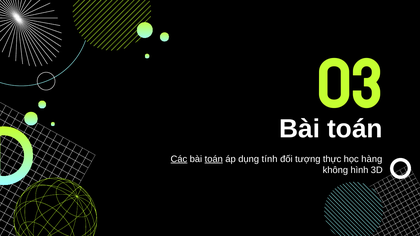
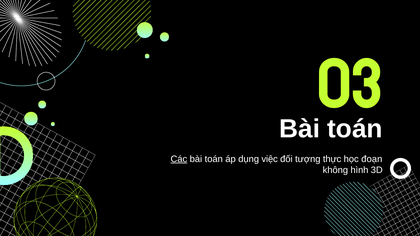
toán underline: present -> none (214, 159)
tính: tính -> việc (270, 159)
hàng: hàng -> đoạn (372, 159)
